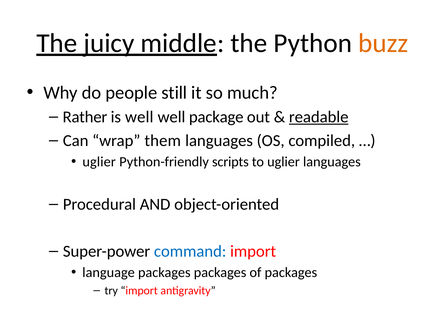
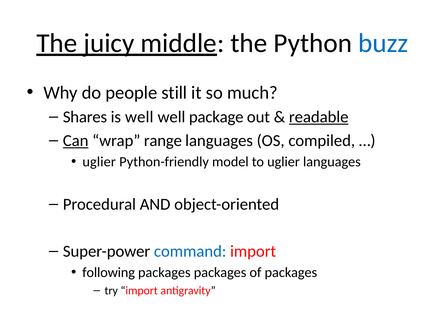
buzz colour: orange -> blue (383, 43)
Rather: Rather -> Shares (85, 117)
Can underline: none -> present (76, 141)
them: them -> range (163, 141)
scripts: scripts -> model (230, 162)
language: language -> following (109, 272)
